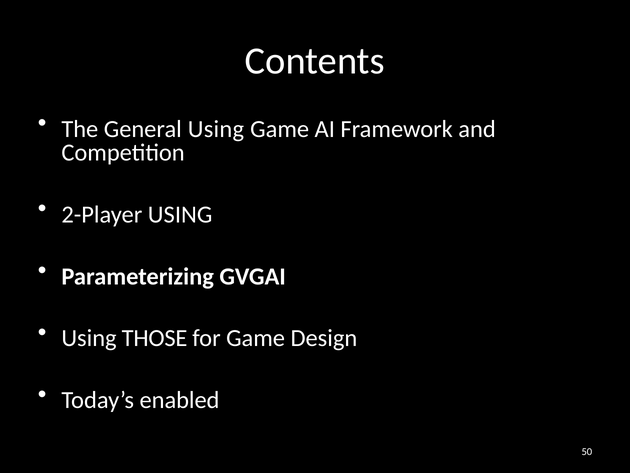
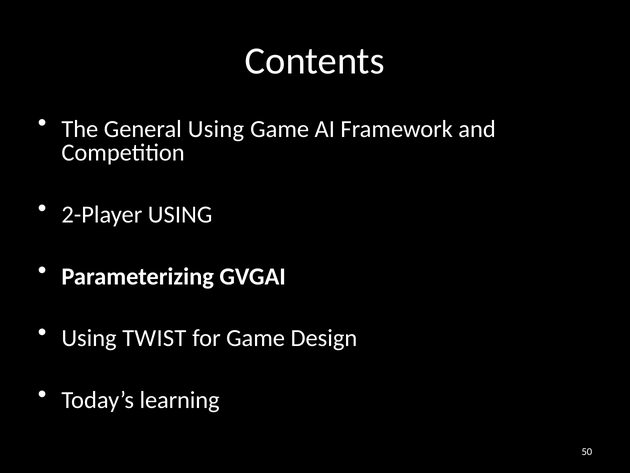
THOSE: THOSE -> TWIST (154, 338)
enabled: enabled -> learning (180, 400)
